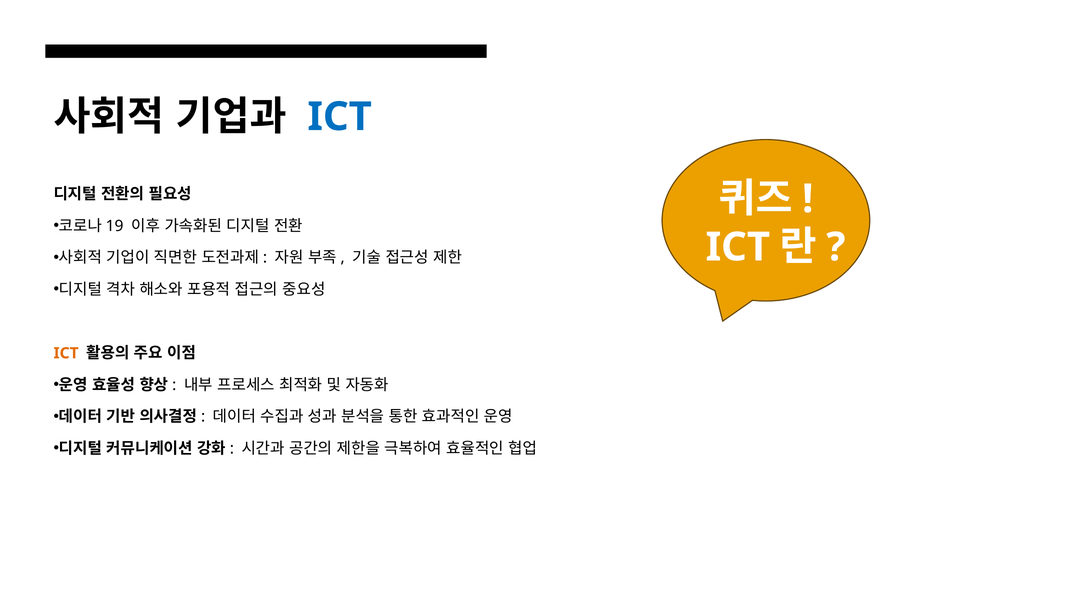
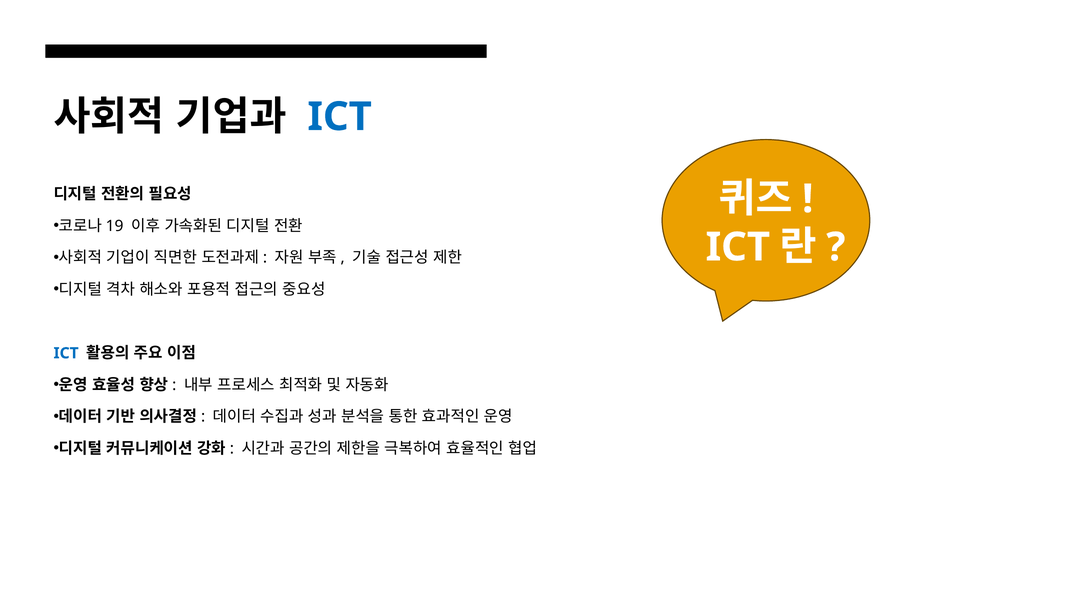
ICT colour: orange -> blue (66, 353)
